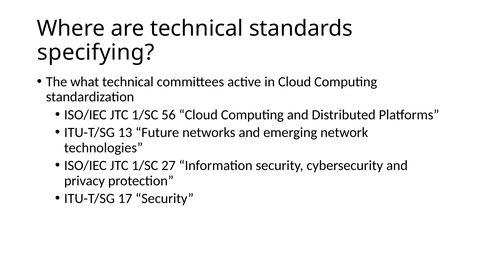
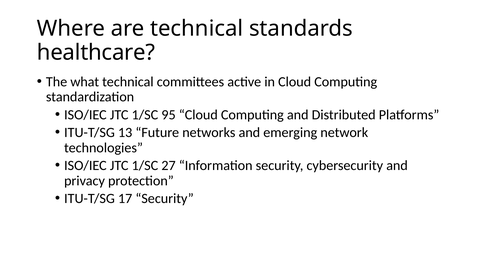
specifying: specifying -> healthcare (96, 53)
56: 56 -> 95 (169, 115)
